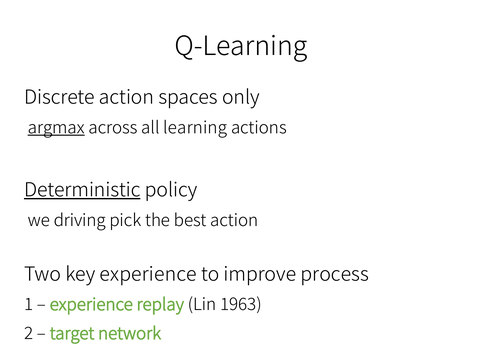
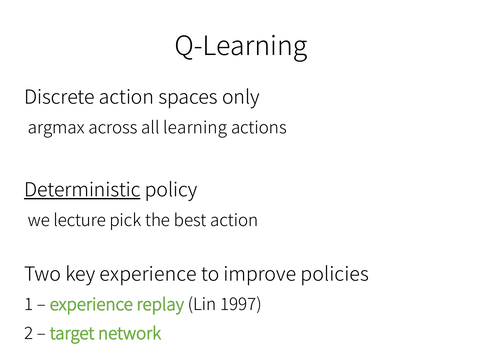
argmax underline: present -> none (56, 128)
driving: driving -> lecture (80, 221)
process: process -> policies (335, 275)
1963: 1963 -> 1997 (241, 305)
